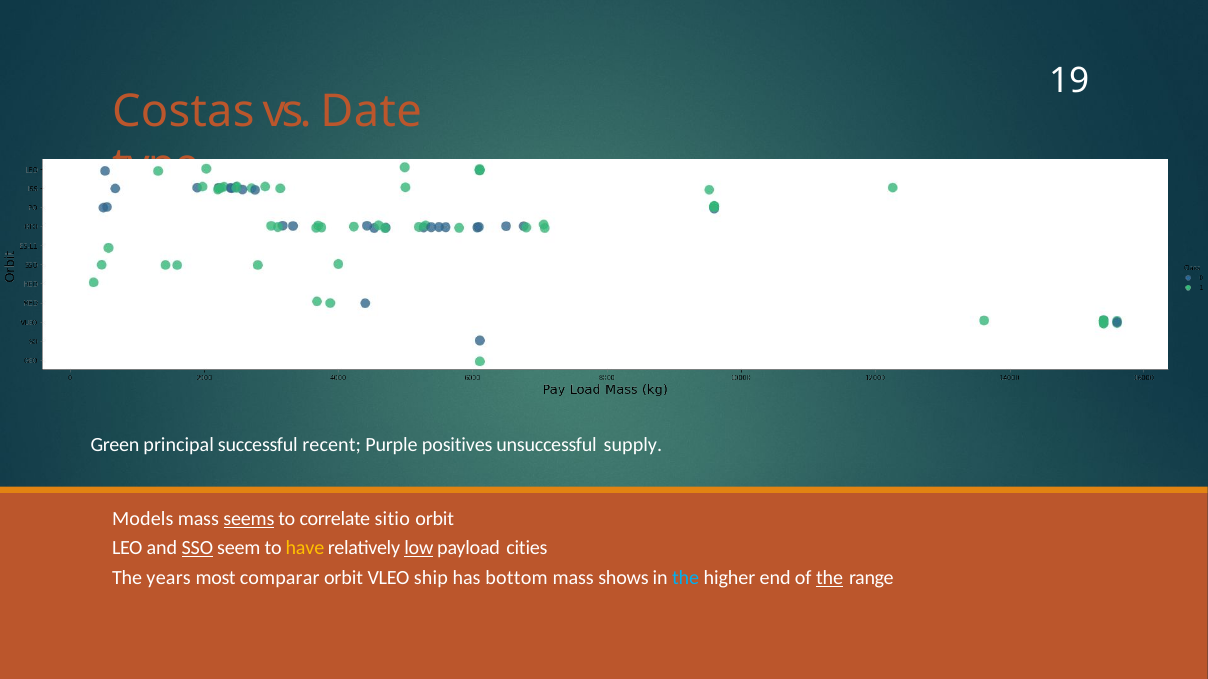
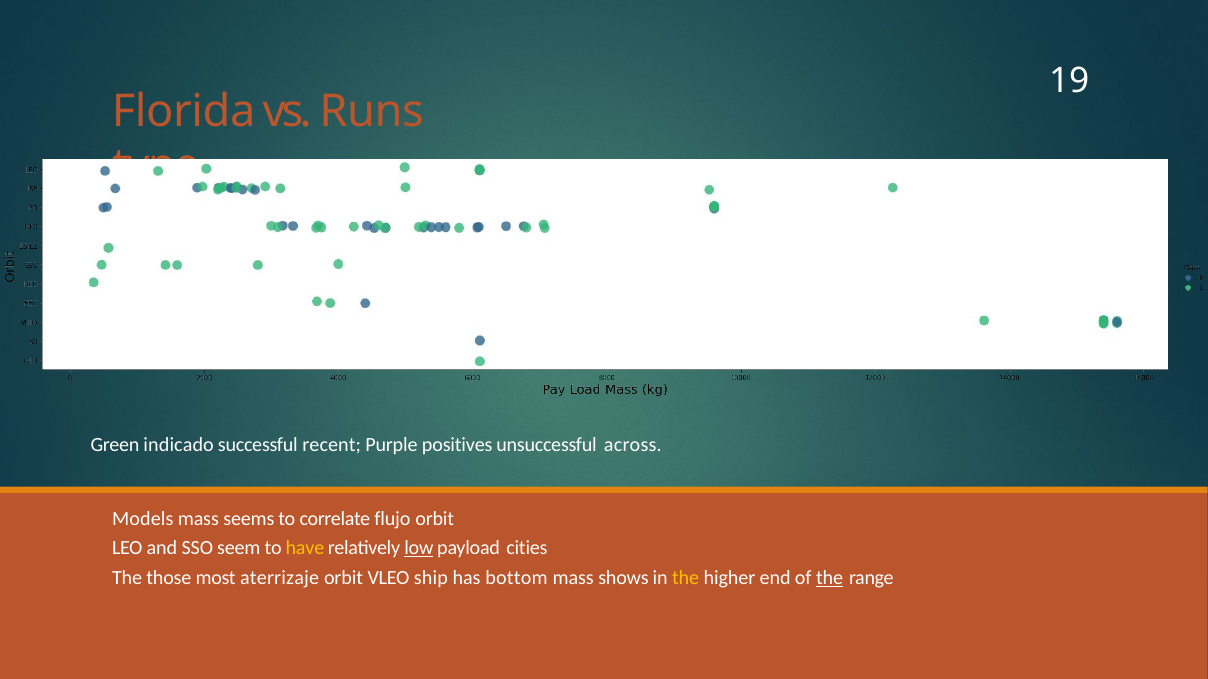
Costas: Costas -> Florida (184, 112)
Date: Date -> Runs (372, 112)
principal: principal -> indicado (179, 445)
supply: supply -> across (633, 445)
seems underline: present -> none (249, 520)
sitio: sitio -> flujo (392, 520)
SSO underline: present -> none (197, 549)
years: years -> those (169, 578)
comparar: comparar -> aterrizaje (280, 578)
the colour: light blue -> yellow (686, 578)
